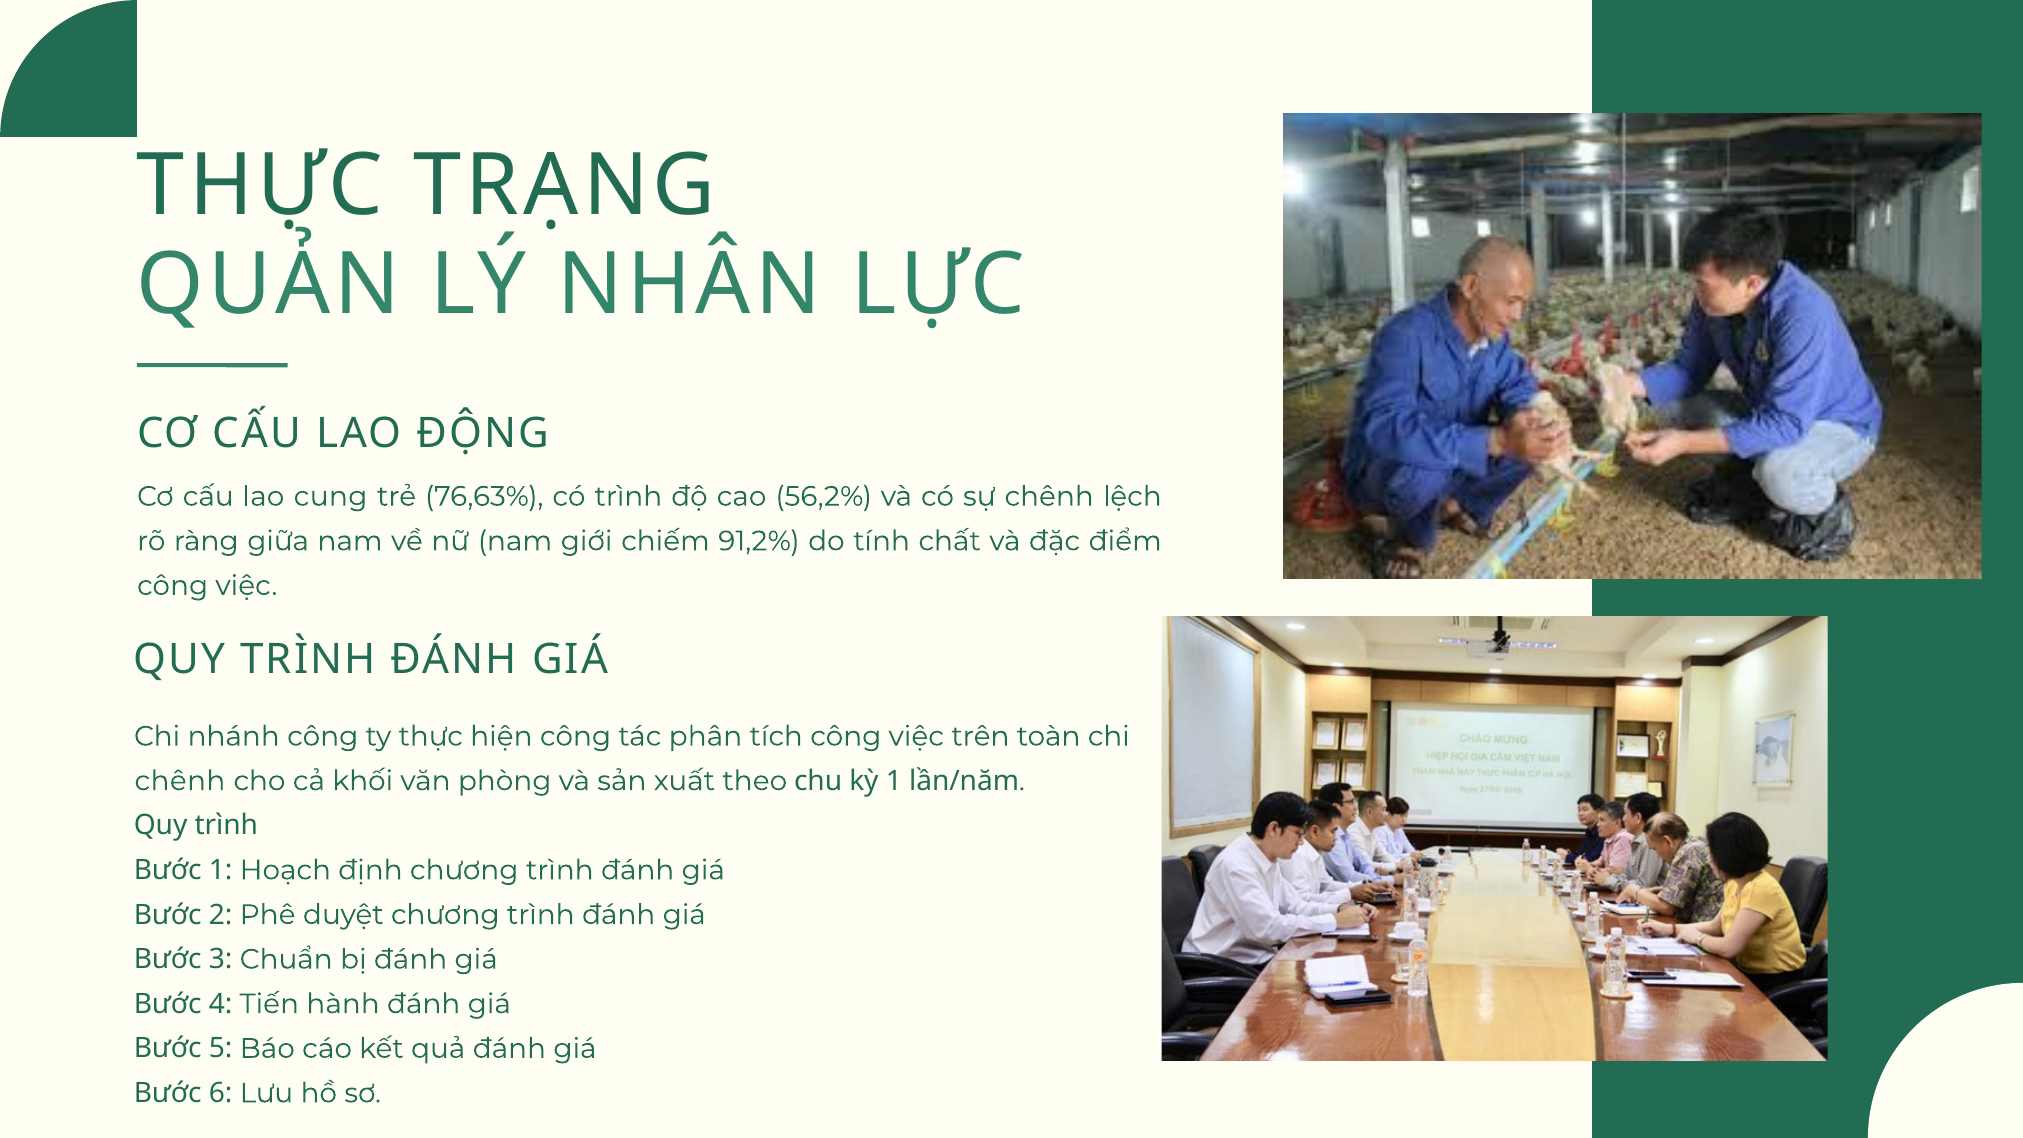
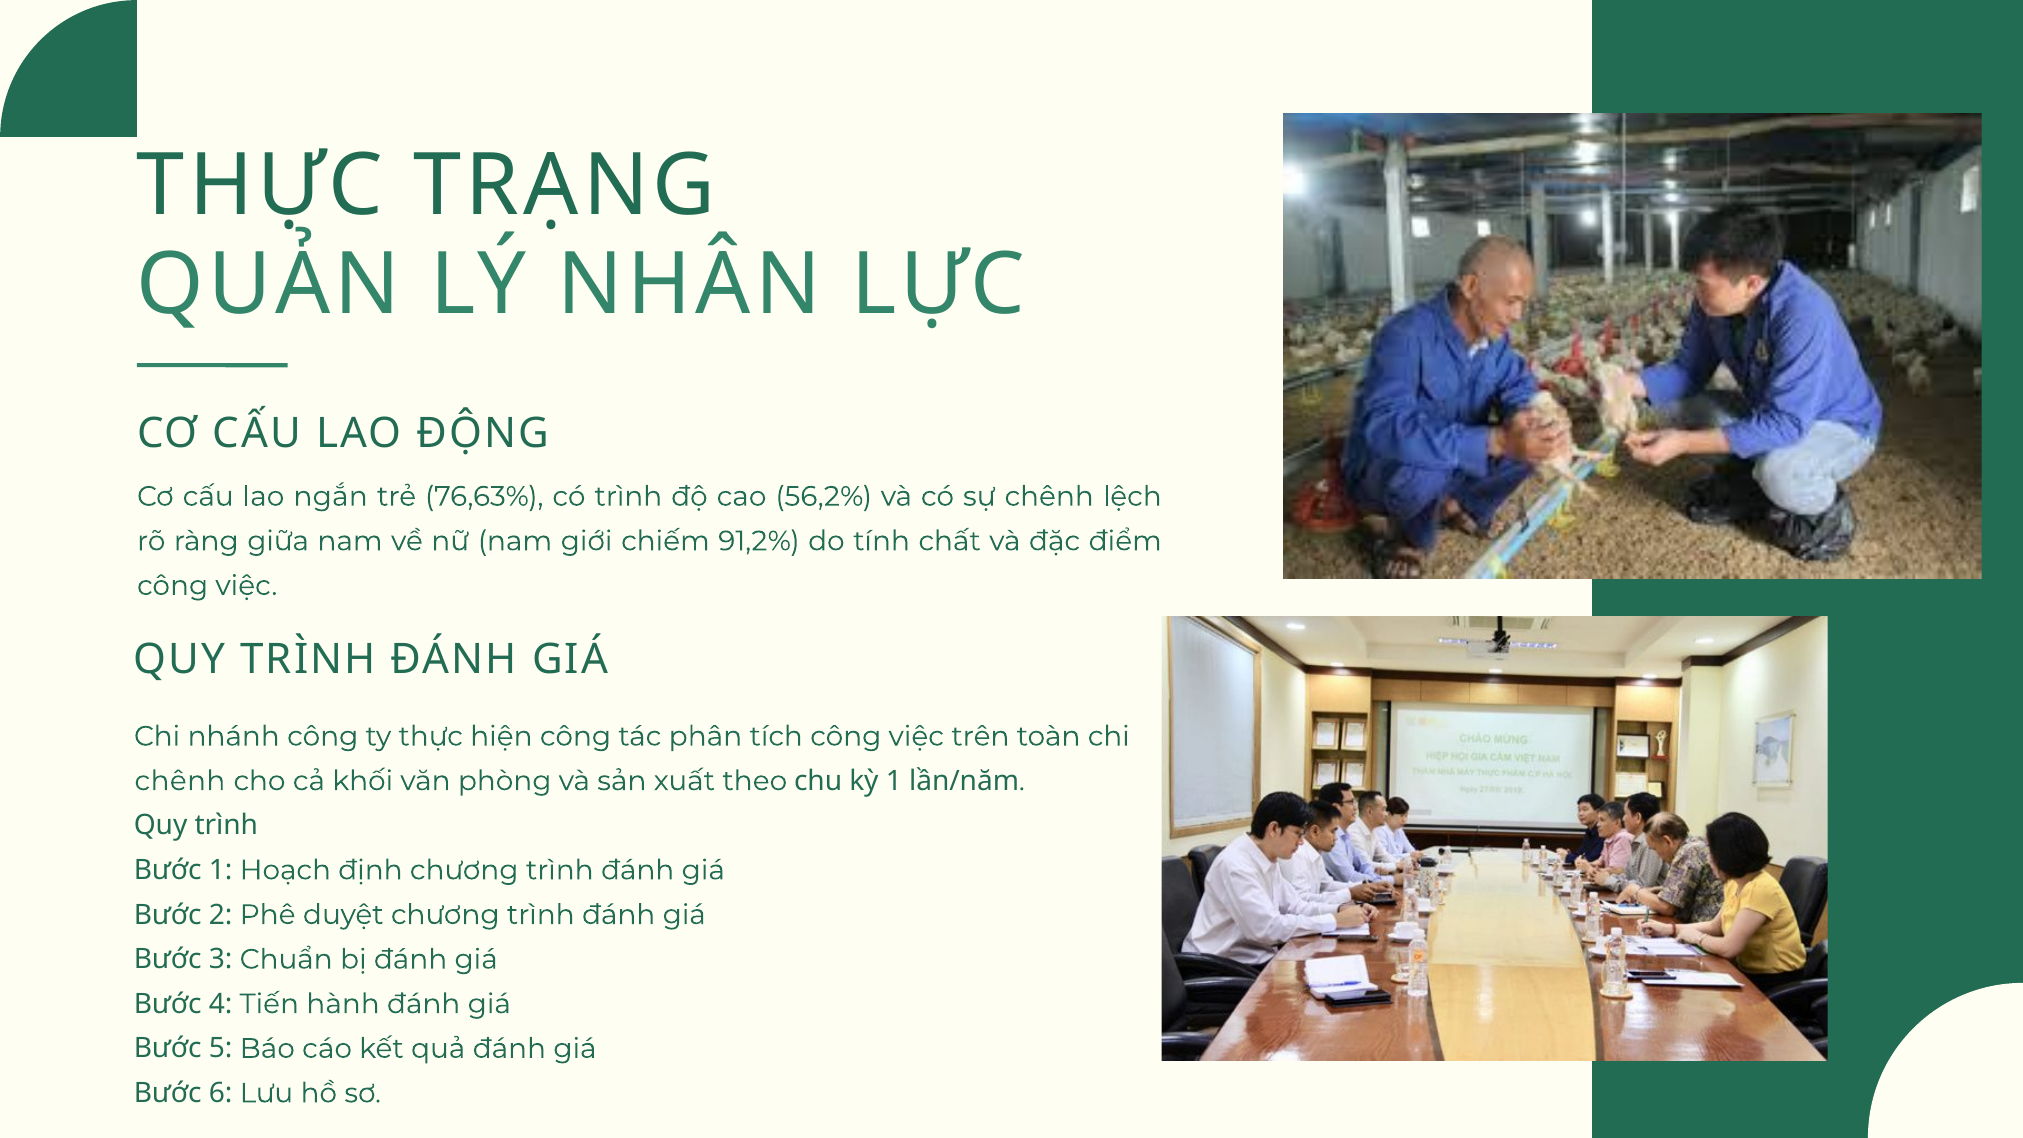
cung: cung -> ngắn (331, 496)
